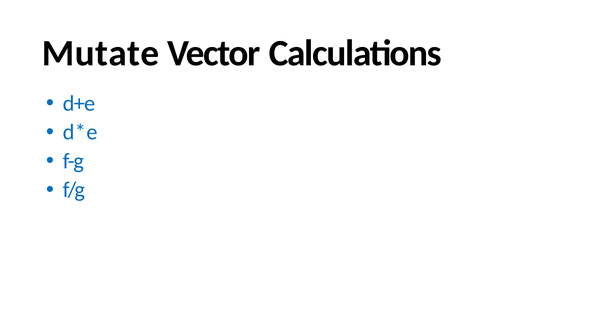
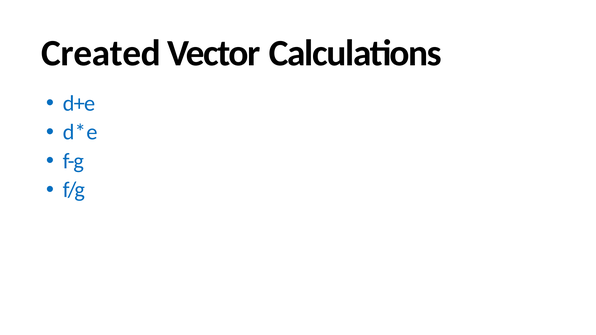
Mutate: Mutate -> Created (101, 53)
